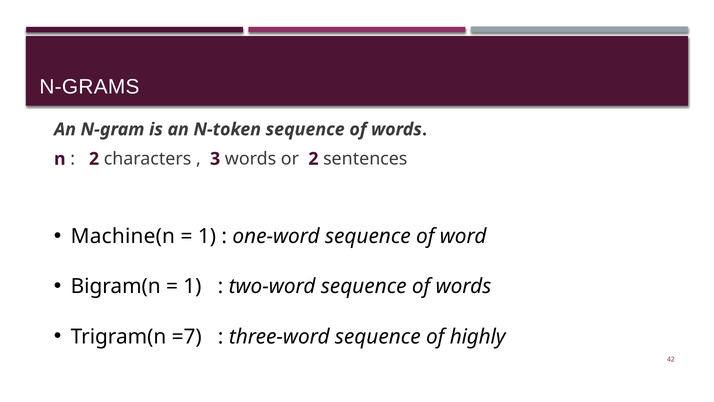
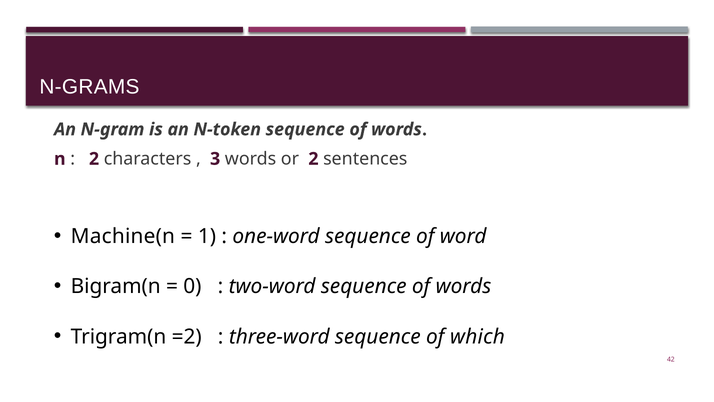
1: 1 -> 0 (192, 286)
=7: =7 -> =2 (187, 336)
highly: highly -> which (477, 336)
